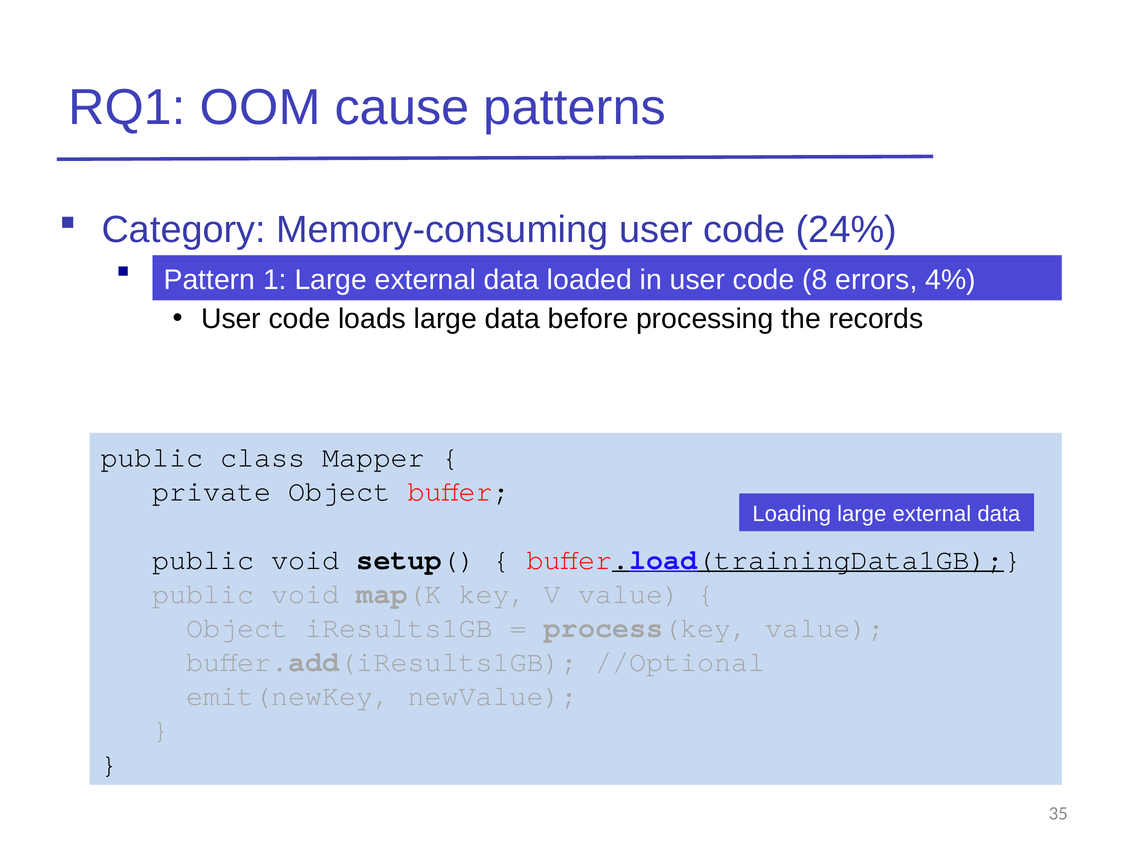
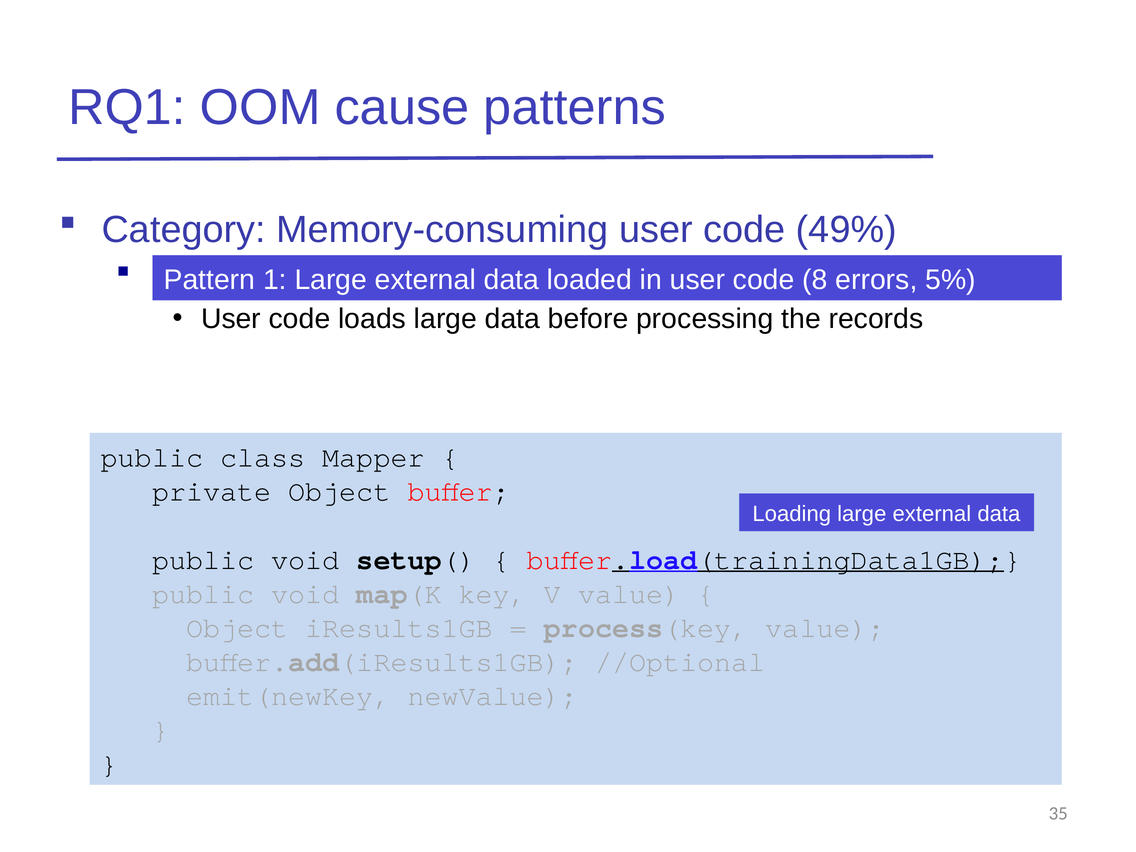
24%: 24% -> 49% (846, 230)
4%: 4% -> 5% (951, 280)
